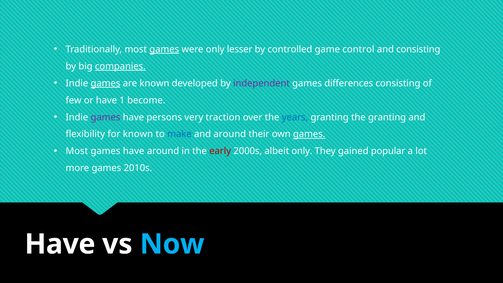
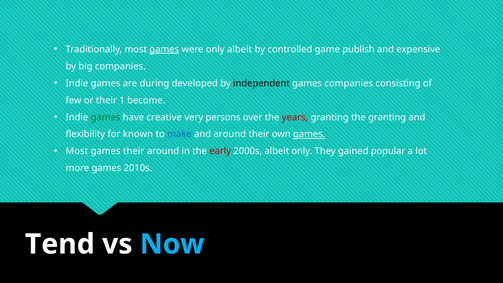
only lesser: lesser -> albeit (240, 49)
control: control -> publish (358, 49)
and consisting: consisting -> expensive (418, 49)
companies underline: present -> none (120, 66)
games underline: present -> none (106, 83)
are known: known -> during (154, 83)
independent colour: purple -> black (261, 83)
games differences: differences -> companies (349, 83)
or have: have -> their (106, 100)
games colour: purple -> green (106, 117)
persons: persons -> creative (164, 117)
traction: traction -> persons (223, 117)
years colour: blue -> red (295, 117)
have: have -> their (134, 151)
Have: Have -> Tend (60, 244)
